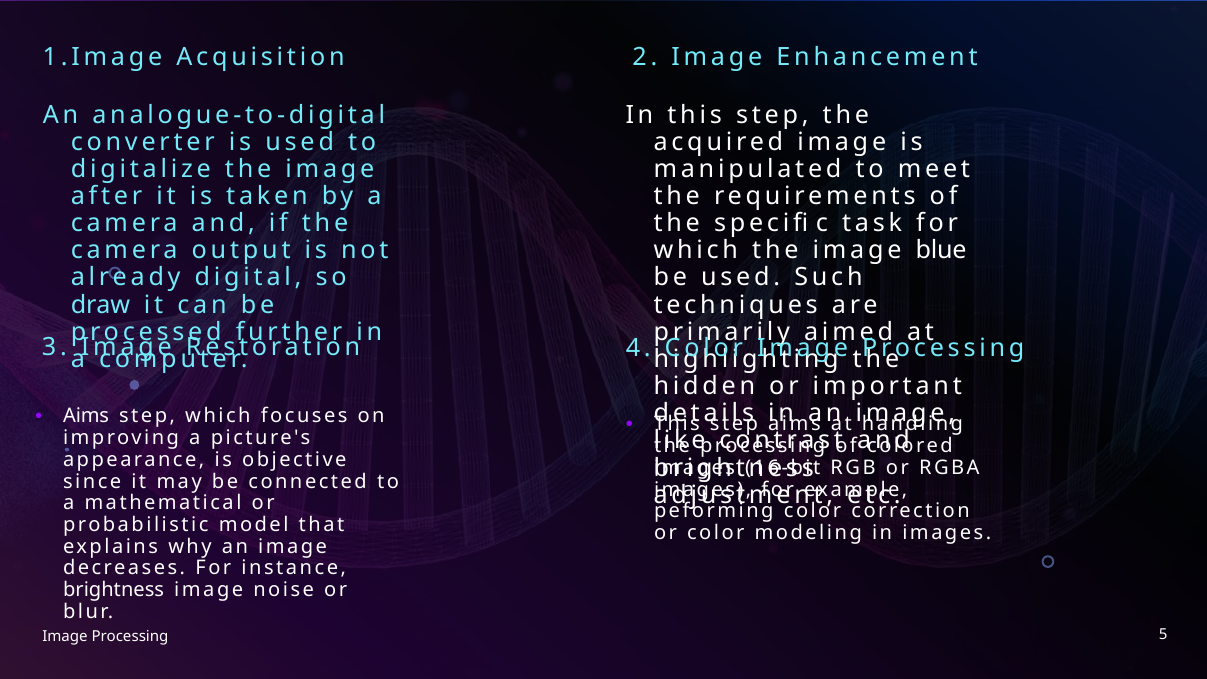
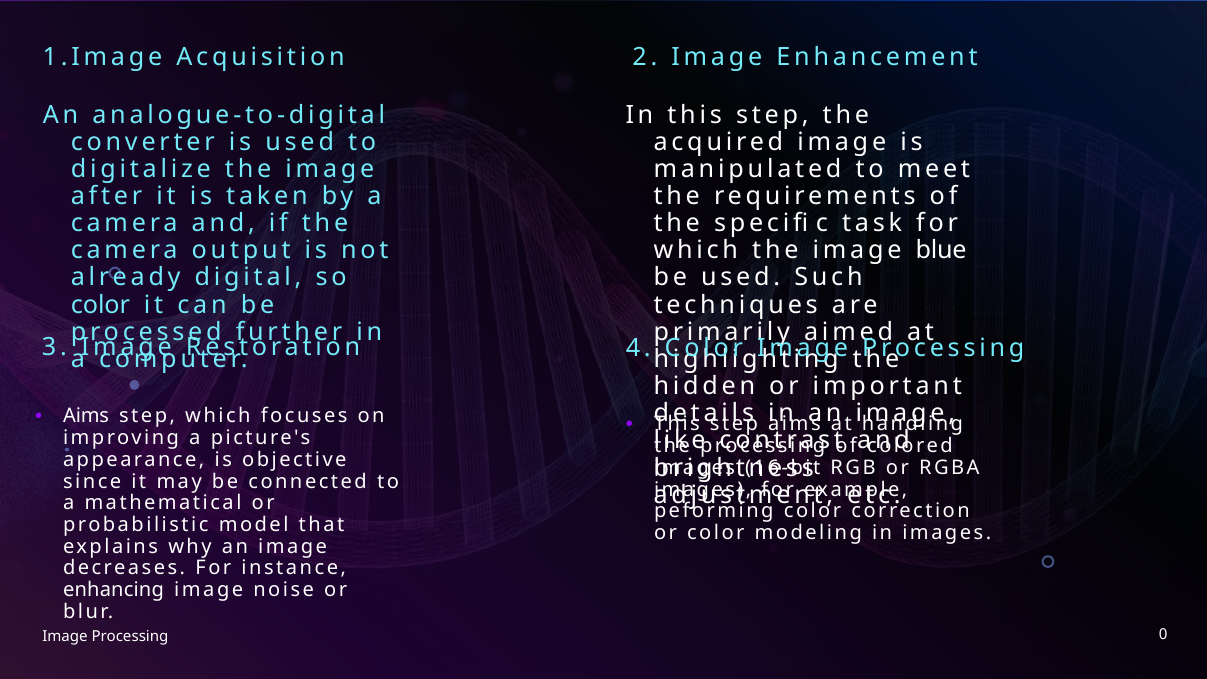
draw: draw -> color (100, 305)
brightness: brightness -> enhancing (113, 590)
5: 5 -> 0 (1163, 634)
